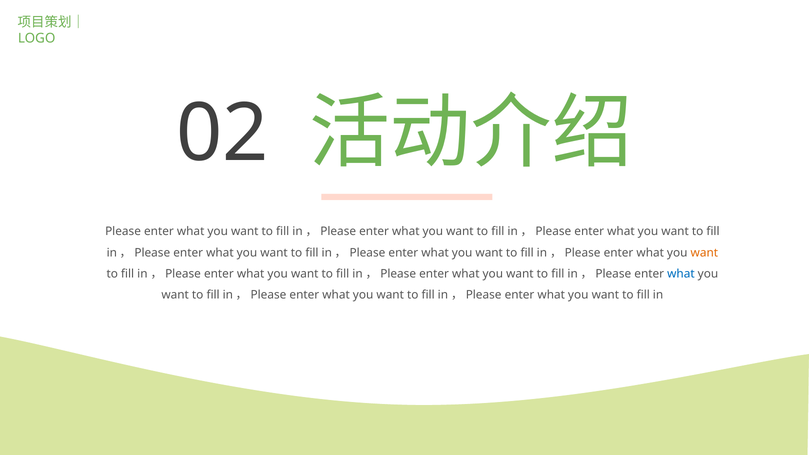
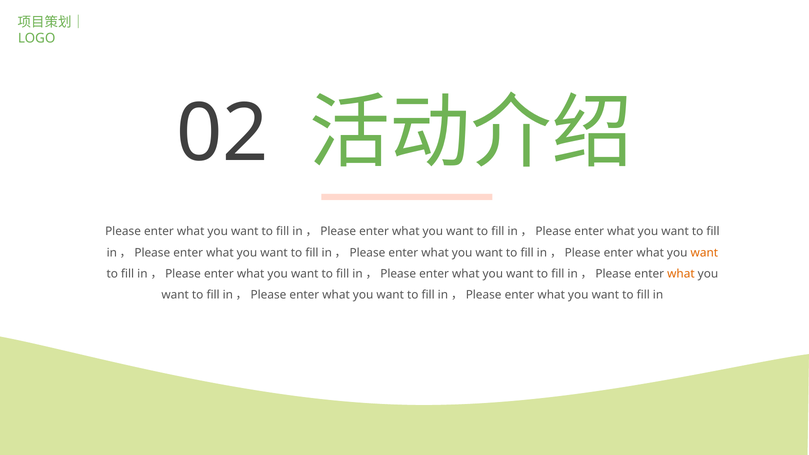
what colour: blue -> orange (681, 274)
